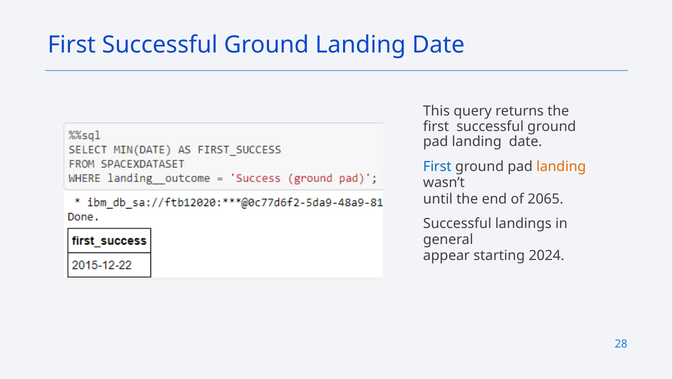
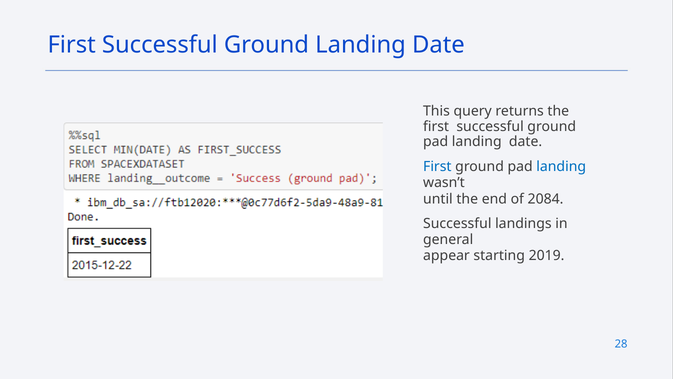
landing colour: orange -> blue (561, 166)
2065: 2065 -> 2084 (546, 199)
2024: 2024 -> 2019 (547, 256)
